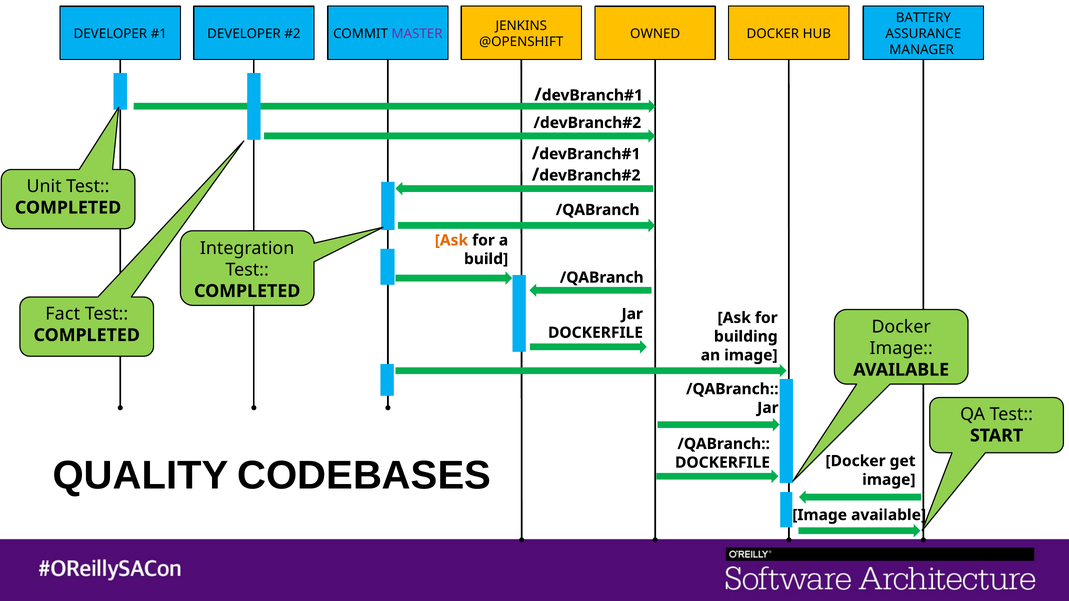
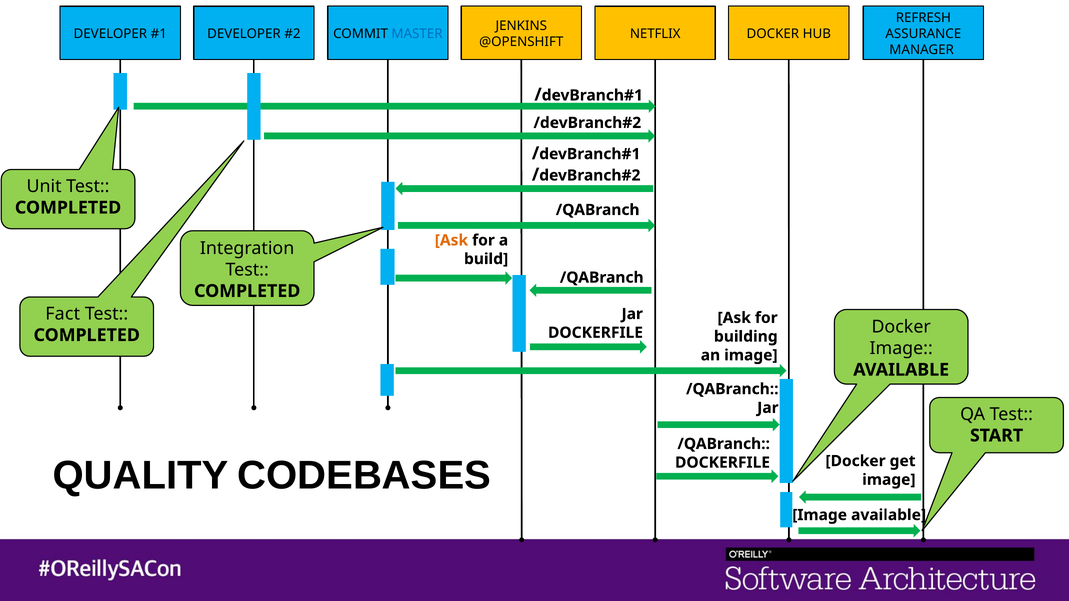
BATTERY: BATTERY -> REFRESH (923, 18)
MASTER colour: purple -> blue (417, 34)
OWNED: OWNED -> NETFLIX (655, 34)
